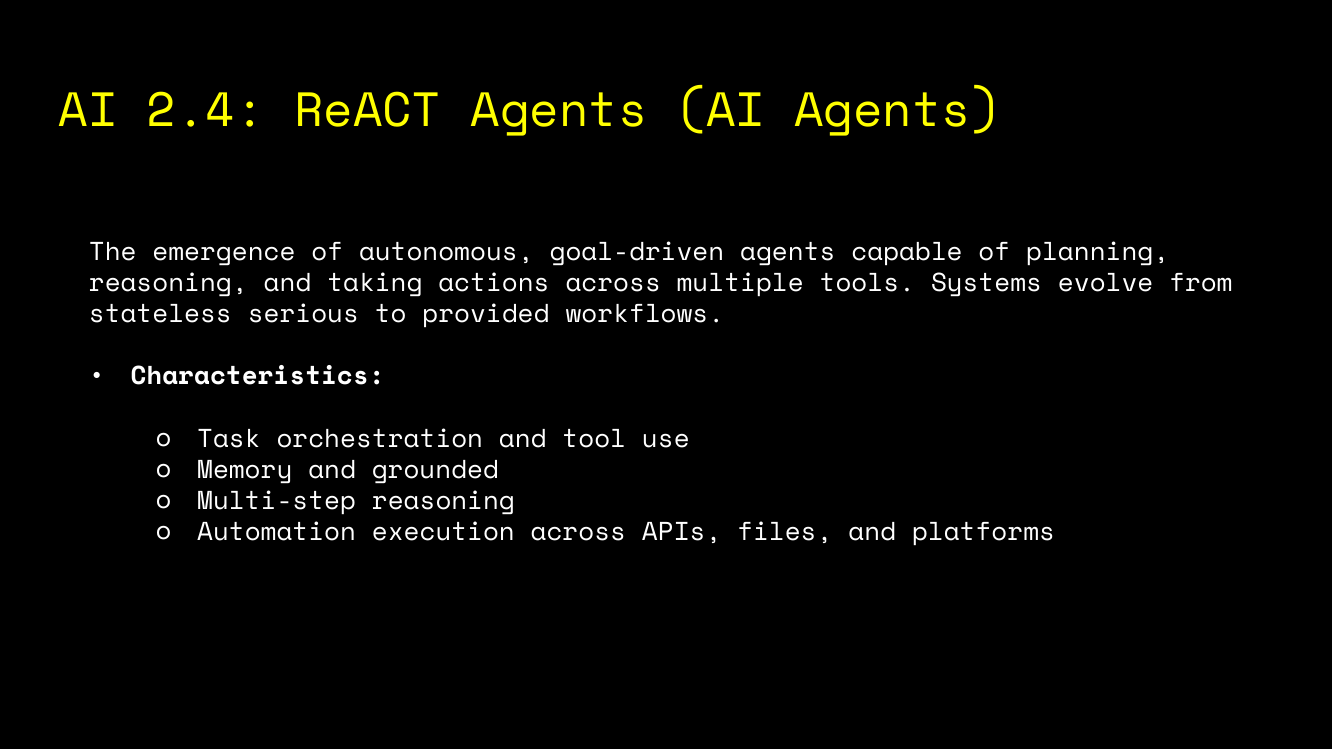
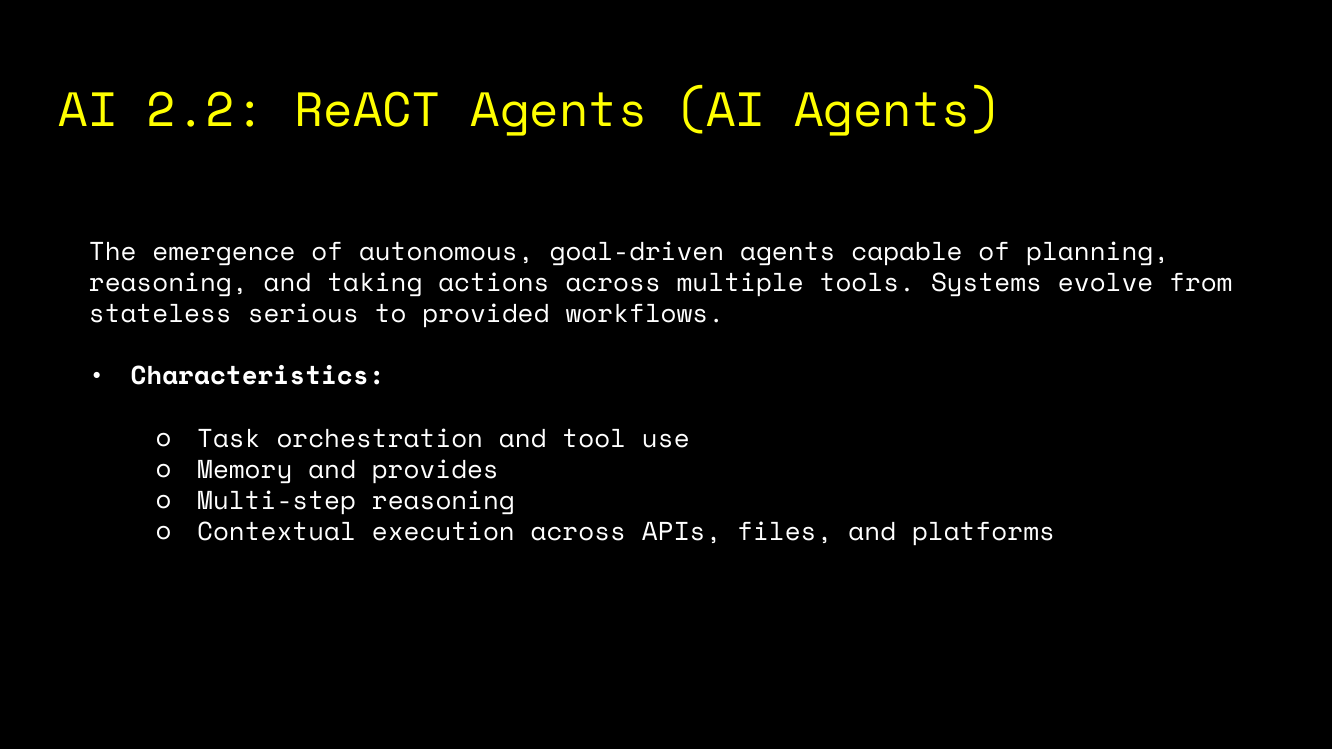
2.4: 2.4 -> 2.2 (206, 110)
grounded: grounded -> provides (435, 470)
Automation: Automation -> Contextual (277, 532)
